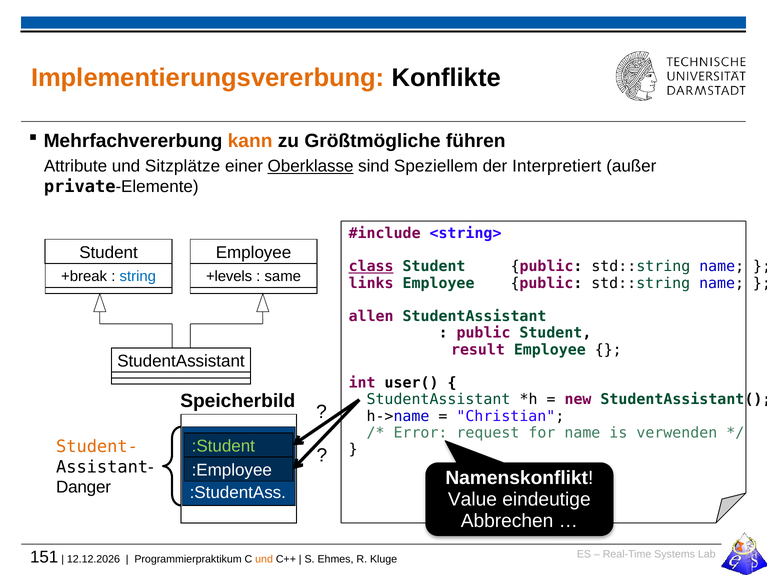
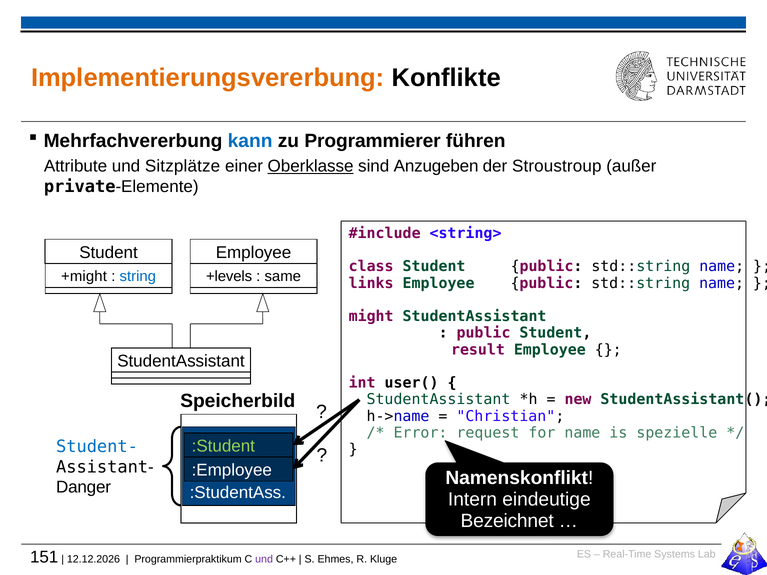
kann colour: orange -> blue (250, 141)
Größtmögliche: Größtmögliche -> Programmierer (373, 141)
Speziellem: Speziellem -> Anzugeben (436, 166)
Interpretiert: Interpretiert -> Stroustroup (557, 166)
class underline: present -> none (371, 267)
+break: +break -> +might (84, 277)
allen: allen -> might (371, 317)
verwenden: verwenden -> spezielle (677, 433)
Student- colour: orange -> blue (97, 447)
Value: Value -> Intern (472, 500)
Abbrechen: Abbrechen -> Bezeichnet (507, 521)
und colour: orange -> purple (264, 560)
